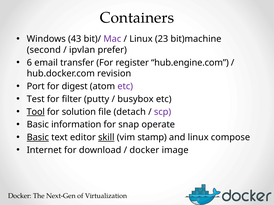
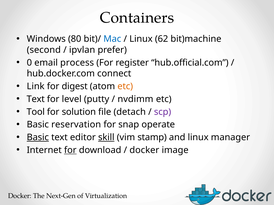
43: 43 -> 80 (75, 39)
Mac colour: purple -> blue (112, 39)
23: 23 -> 62 (162, 39)
6: 6 -> 0 (29, 63)
transfer: transfer -> process (77, 63)
hub.engine.com: hub.engine.com -> hub.official.com (190, 63)
revision: revision -> connect (114, 74)
Port: Port -> Link (36, 87)
etc colour: purple -> orange (125, 87)
Test: Test -> Text (36, 99)
filter: filter -> level (72, 99)
busybox: busybox -> nvdimm (135, 99)
Tool underline: present -> none (36, 112)
information: information -> reservation (76, 125)
compose: compose -> manager (230, 138)
for underline: none -> present (70, 150)
